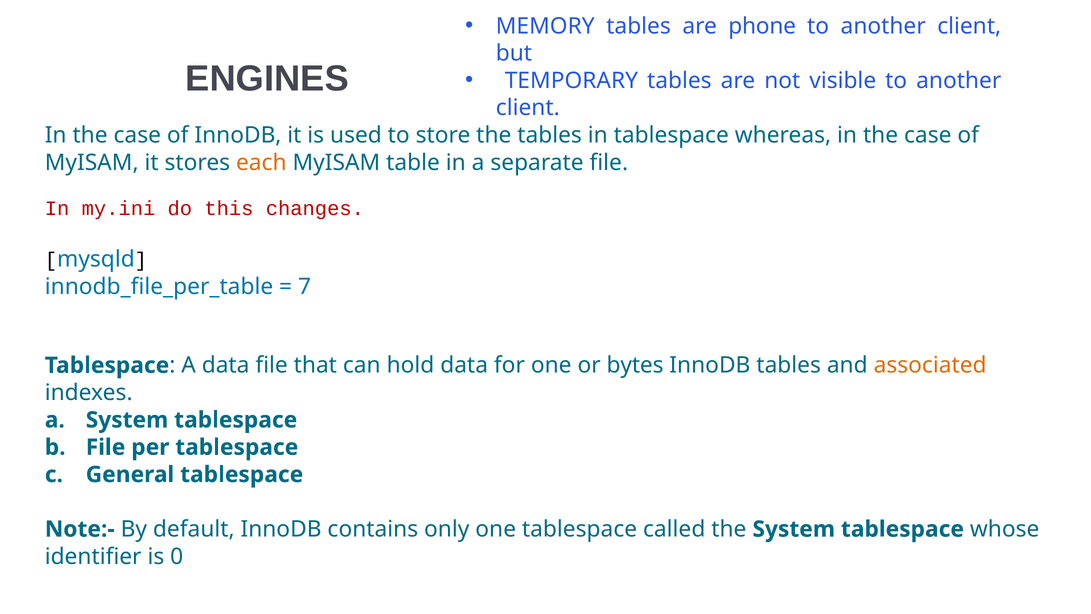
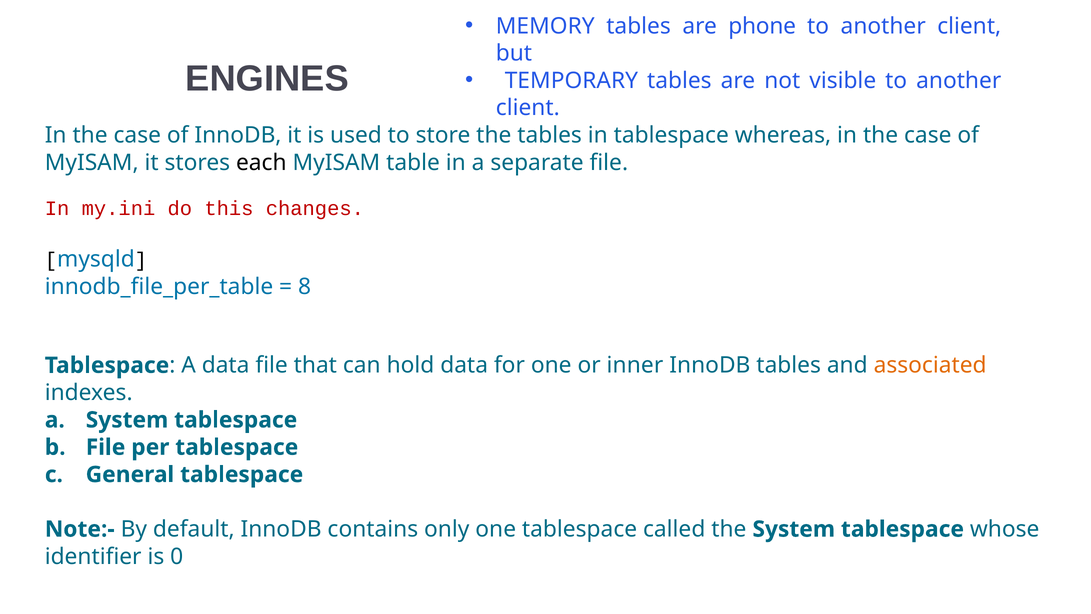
each colour: orange -> black (261, 162)
7: 7 -> 8 (305, 287)
bytes: bytes -> inner (635, 365)
